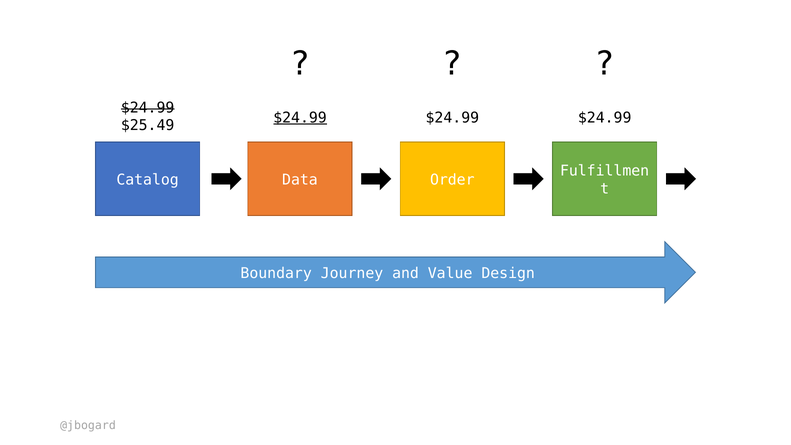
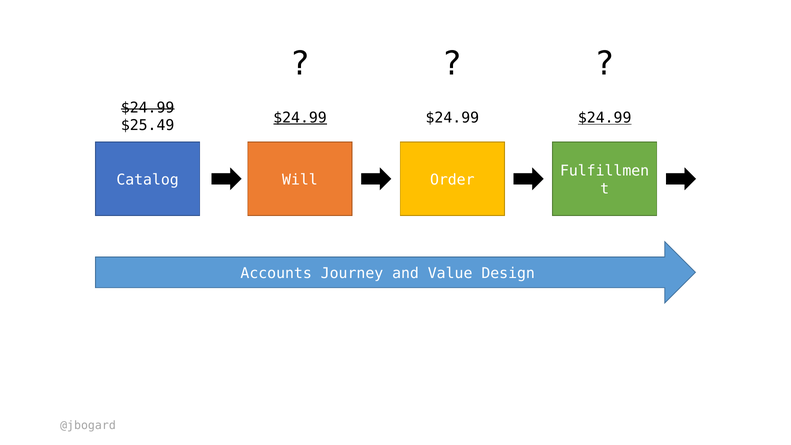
$24.99 underline: none -> present (605, 118)
Data: Data -> Will (300, 180)
Boundary: Boundary -> Accounts (276, 273)
